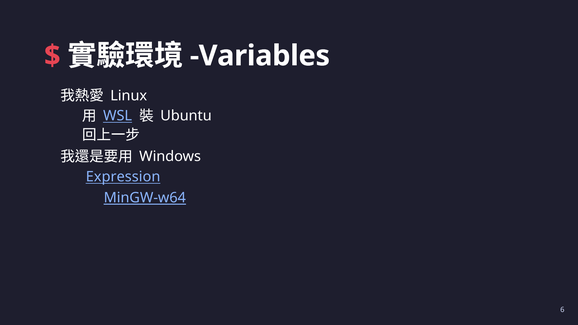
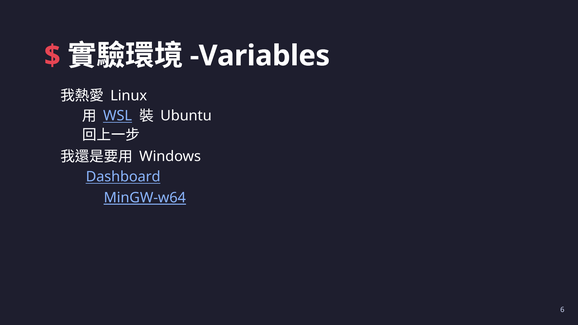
Expression: Expression -> Dashboard (123, 177)
